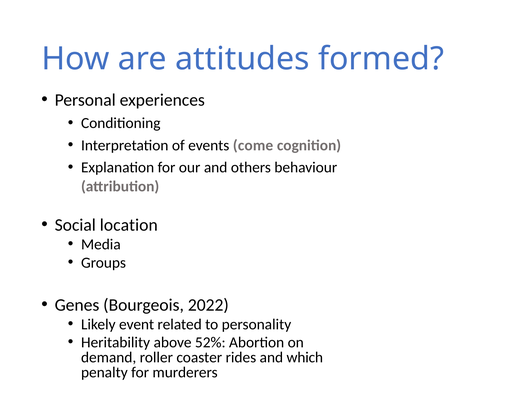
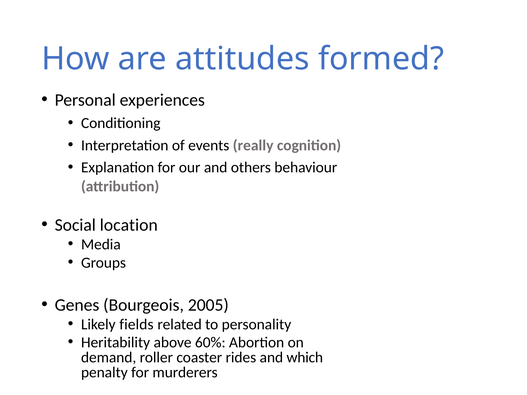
come: come -> really (253, 145)
2022: 2022 -> 2005 (208, 305)
event: event -> fields (136, 325)
52%: 52% -> 60% (210, 343)
